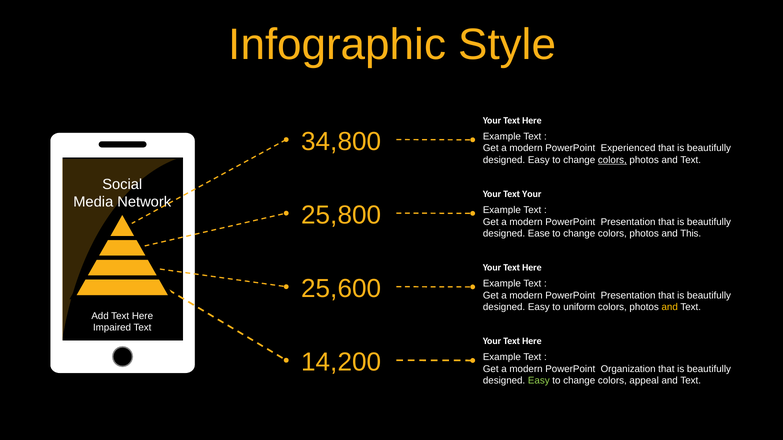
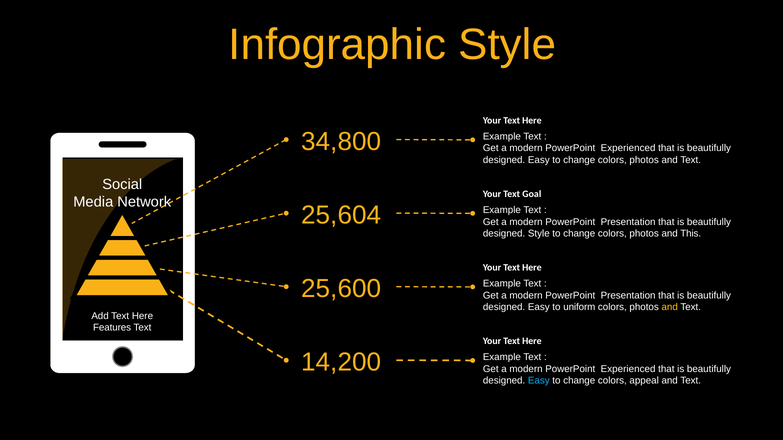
colors underline: present -> none (612, 160)
Text Your: Your -> Goal (532, 194)
25,800: 25,800 -> 25,604 (341, 215)
designed Ease: Ease -> Style (539, 234)
Impaired: Impaired -> Features (112, 328)
Organization: Organization -> Experienced (628, 369)
Easy colour: light green -> light blue (539, 381)
